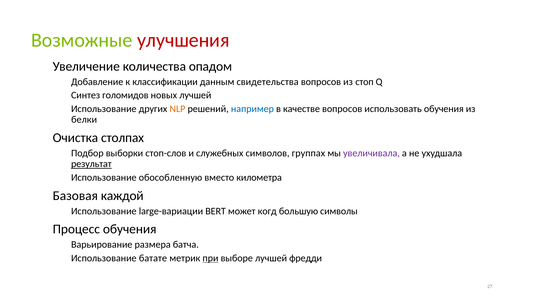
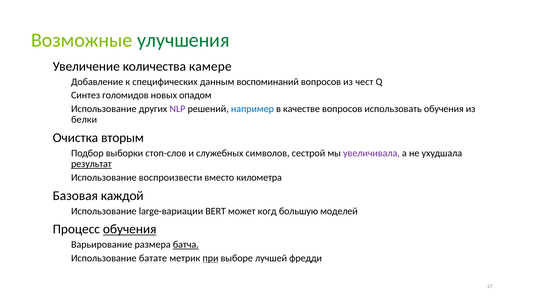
улучшения colour: red -> green (183, 40)
опадом: опадом -> камере (210, 66)
классификации: классификации -> специфических (165, 82)
свидетельства: свидетельства -> воспоминаний (268, 82)
стоп: стоп -> чест (364, 82)
новых лучшей: лучшей -> опадом (195, 95)
NLP colour: orange -> purple (177, 109)
столпах: столпах -> вторым (122, 138)
группах: группах -> сестрой (308, 153)
обособленную: обособленную -> воспроизвести (170, 177)
символы: символы -> моделей (339, 211)
обучения underline: none -> present (130, 229)
батча underline: none -> present (186, 244)
